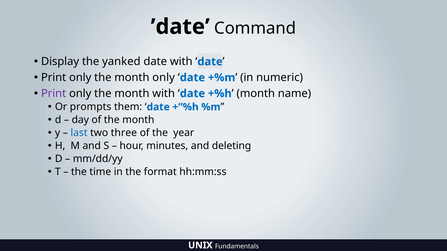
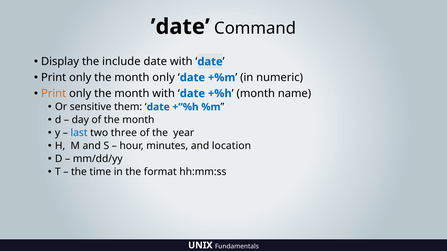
yanked: yanked -> include (121, 62)
Print colour: purple -> orange (54, 94)
prompts: prompts -> sensitive (91, 107)
deleting: deleting -> location (231, 146)
